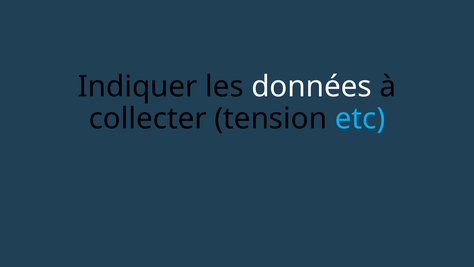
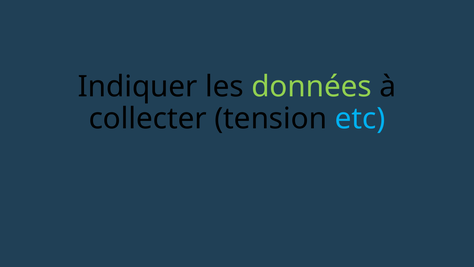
données colour: white -> light green (312, 87)
